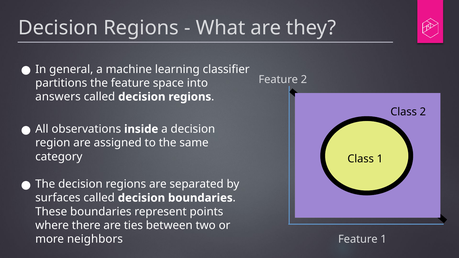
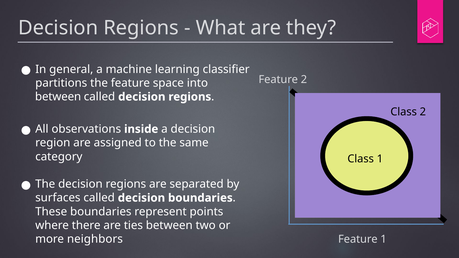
answers: answers -> between (58, 97)
